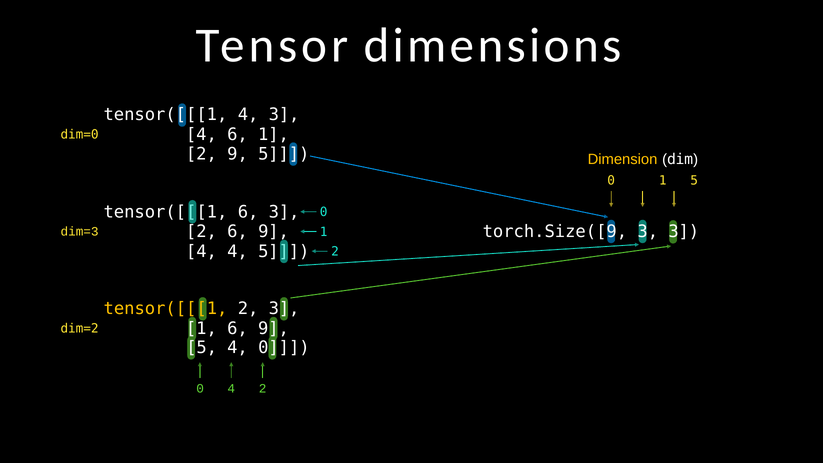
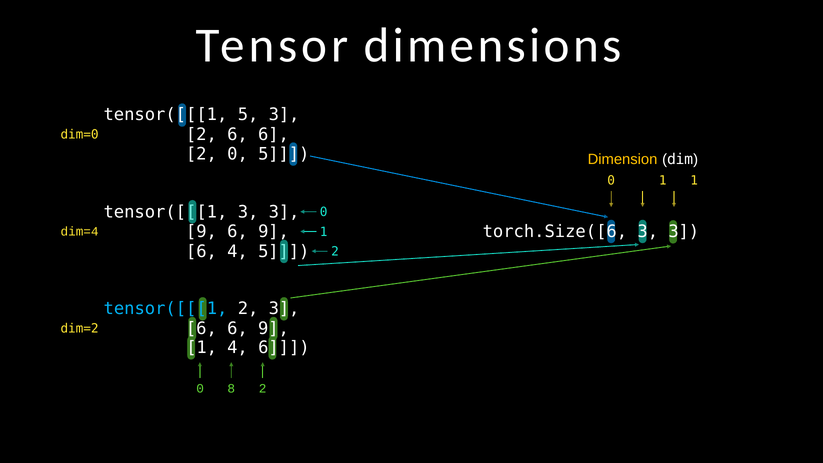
tensor([[[1 4: 4 -> 5 (248, 114)
4: 4 -> 2 (201, 135)
1: 1 -> 6 (274, 135)
2 9: 9 -> 0 (238, 154)
1 5: 5 -> 1 (694, 180)
tensor([[[1 6: 6 -> 3 (248, 212)
2: 2 -> 9 (201, 232)
torch.Size([9: torch.Size([9 -> torch.Size([6 (555, 232)
dim=3: dim=3 -> dim=4 (80, 232)
4: 4 -> 6 (201, 251)
tensor([[[1 colour: yellow -> light blue (165, 309)
1: 1 -> 6 (201, 329)
5: 5 -> 1 (202, 348)
4 0: 0 -> 6 (284, 348)
0 4: 4 -> 8 (231, 388)
